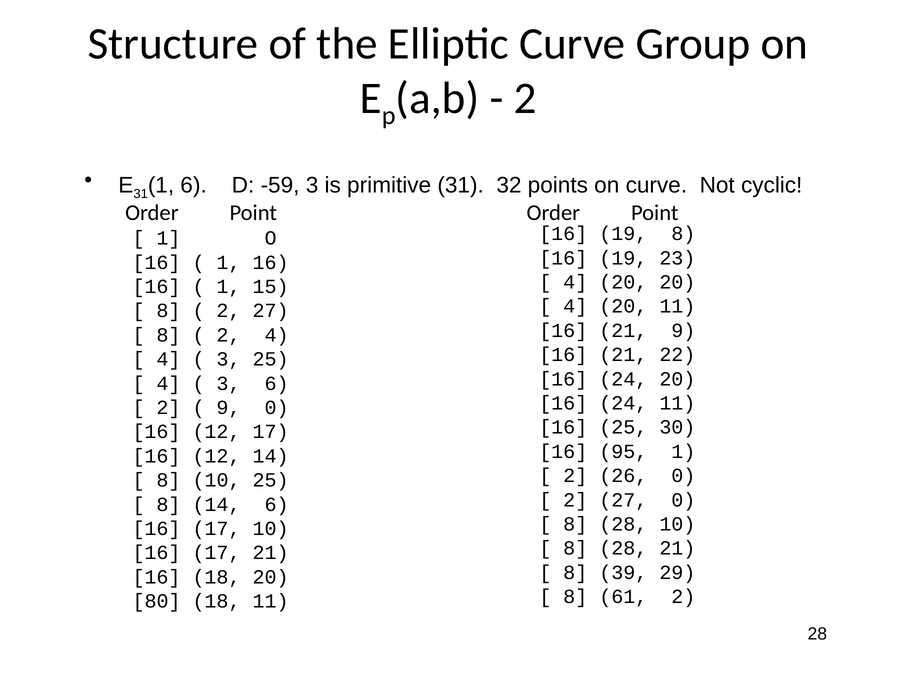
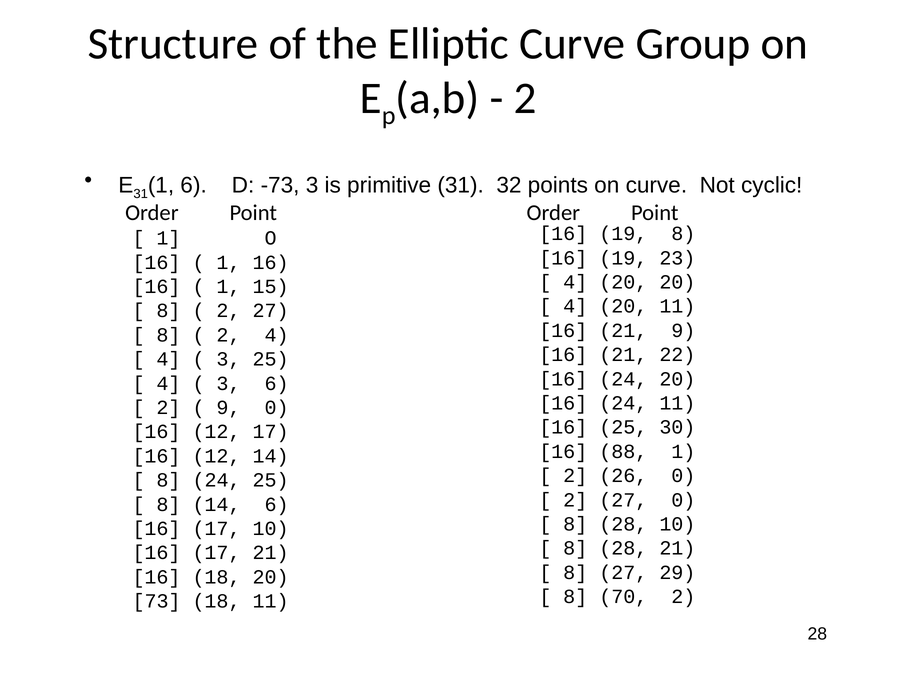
-59: -59 -> -73 (280, 185)
95: 95 -> 88 (623, 451)
8 10: 10 -> 24 (217, 480)
8 39: 39 -> 27 (623, 573)
61: 61 -> 70 (623, 597)
80: 80 -> 73 (157, 601)
